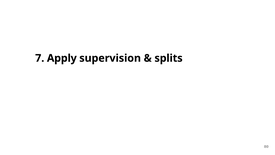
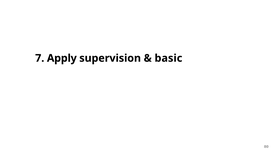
splits: splits -> basic (168, 58)
